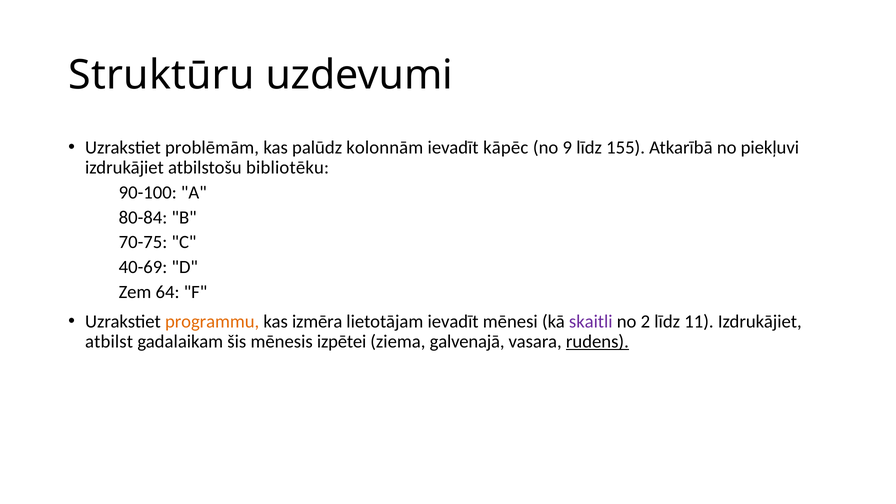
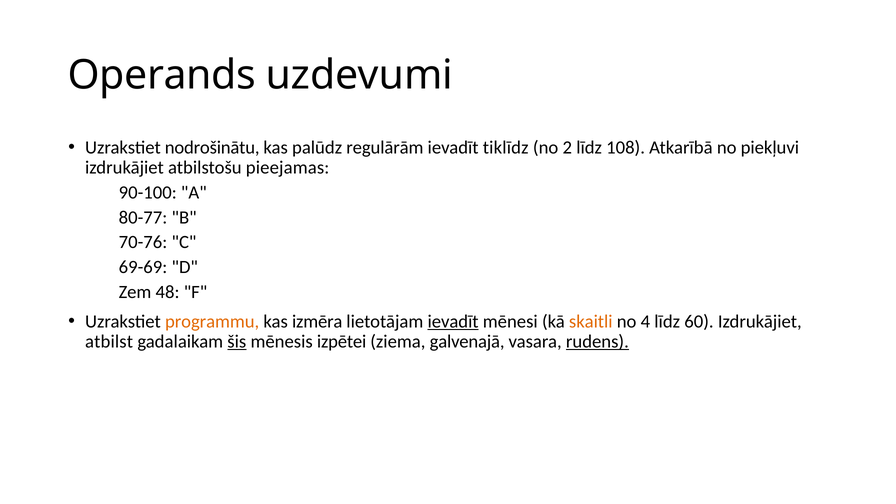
Struktūru: Struktūru -> Operands (162, 75)
problēmām: problēmām -> nodrošinātu (212, 148)
kolonnām: kolonnām -> regulārām (385, 148)
kāpēc: kāpēc -> tiklīdz (506, 148)
9: 9 -> 2 (567, 148)
155: 155 -> 108 (626, 148)
bibliotēku: bibliotēku -> pieejamas (288, 168)
80-84: 80-84 -> 80-77 (143, 217)
70-75: 70-75 -> 70-76 (143, 242)
40-69: 40-69 -> 69-69 (143, 267)
64: 64 -> 48 (168, 292)
ievadīt underline: none -> present (453, 321)
skaitli colour: purple -> orange (591, 321)
2: 2 -> 4 (645, 321)
11: 11 -> 60 (699, 321)
šis underline: none -> present (237, 342)
